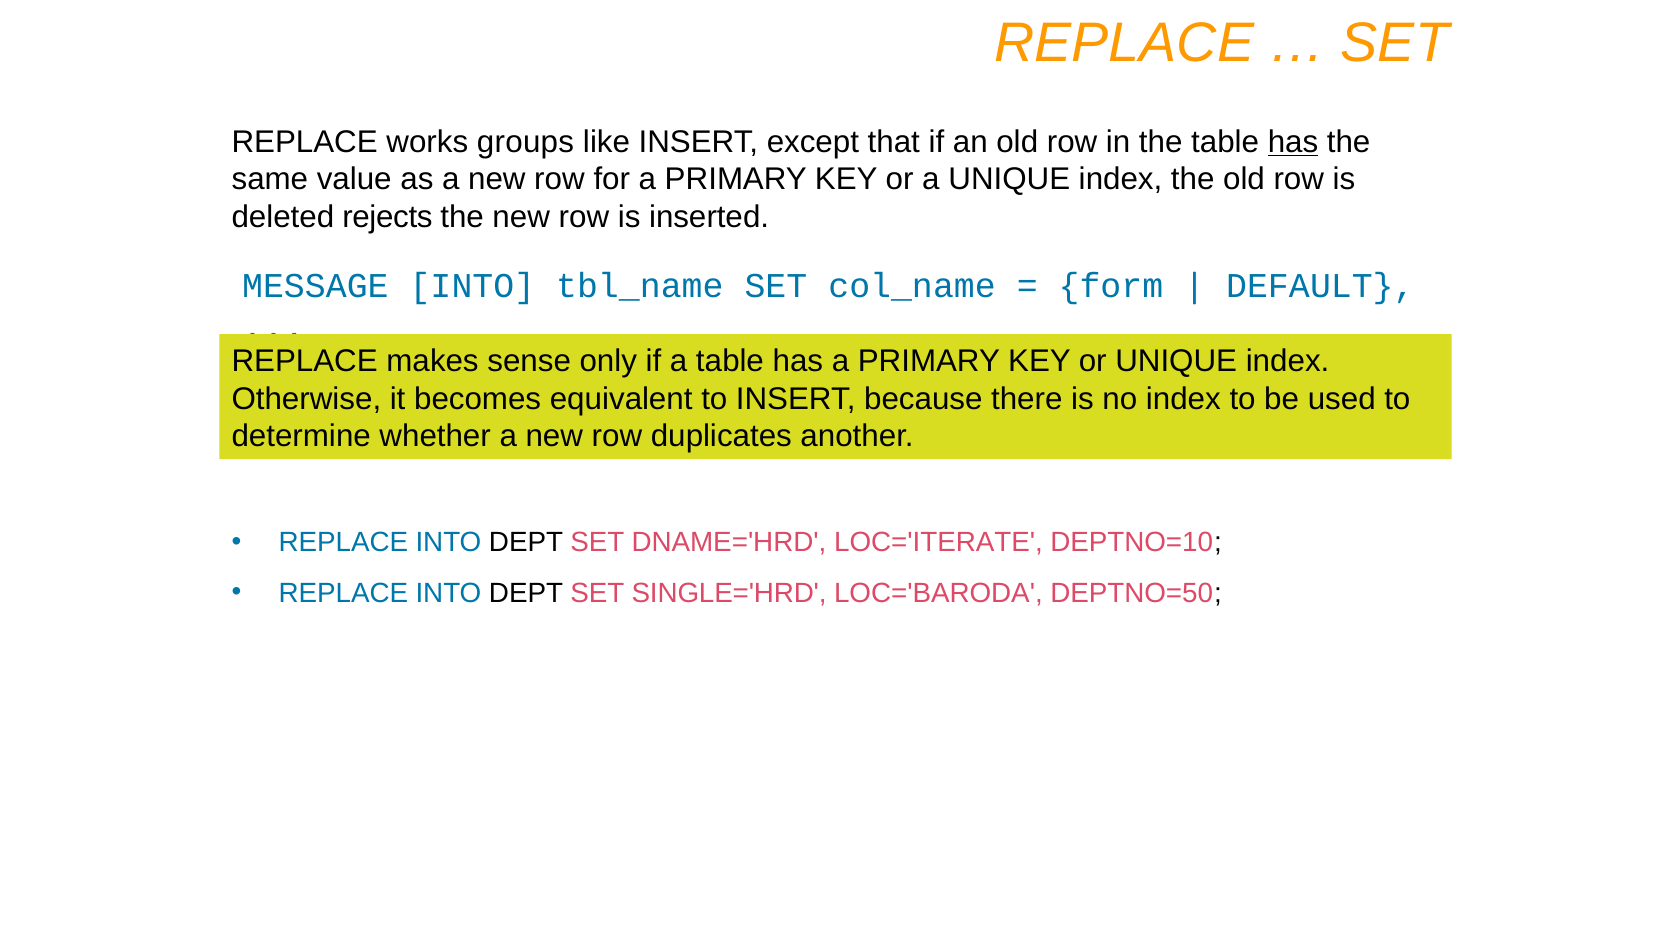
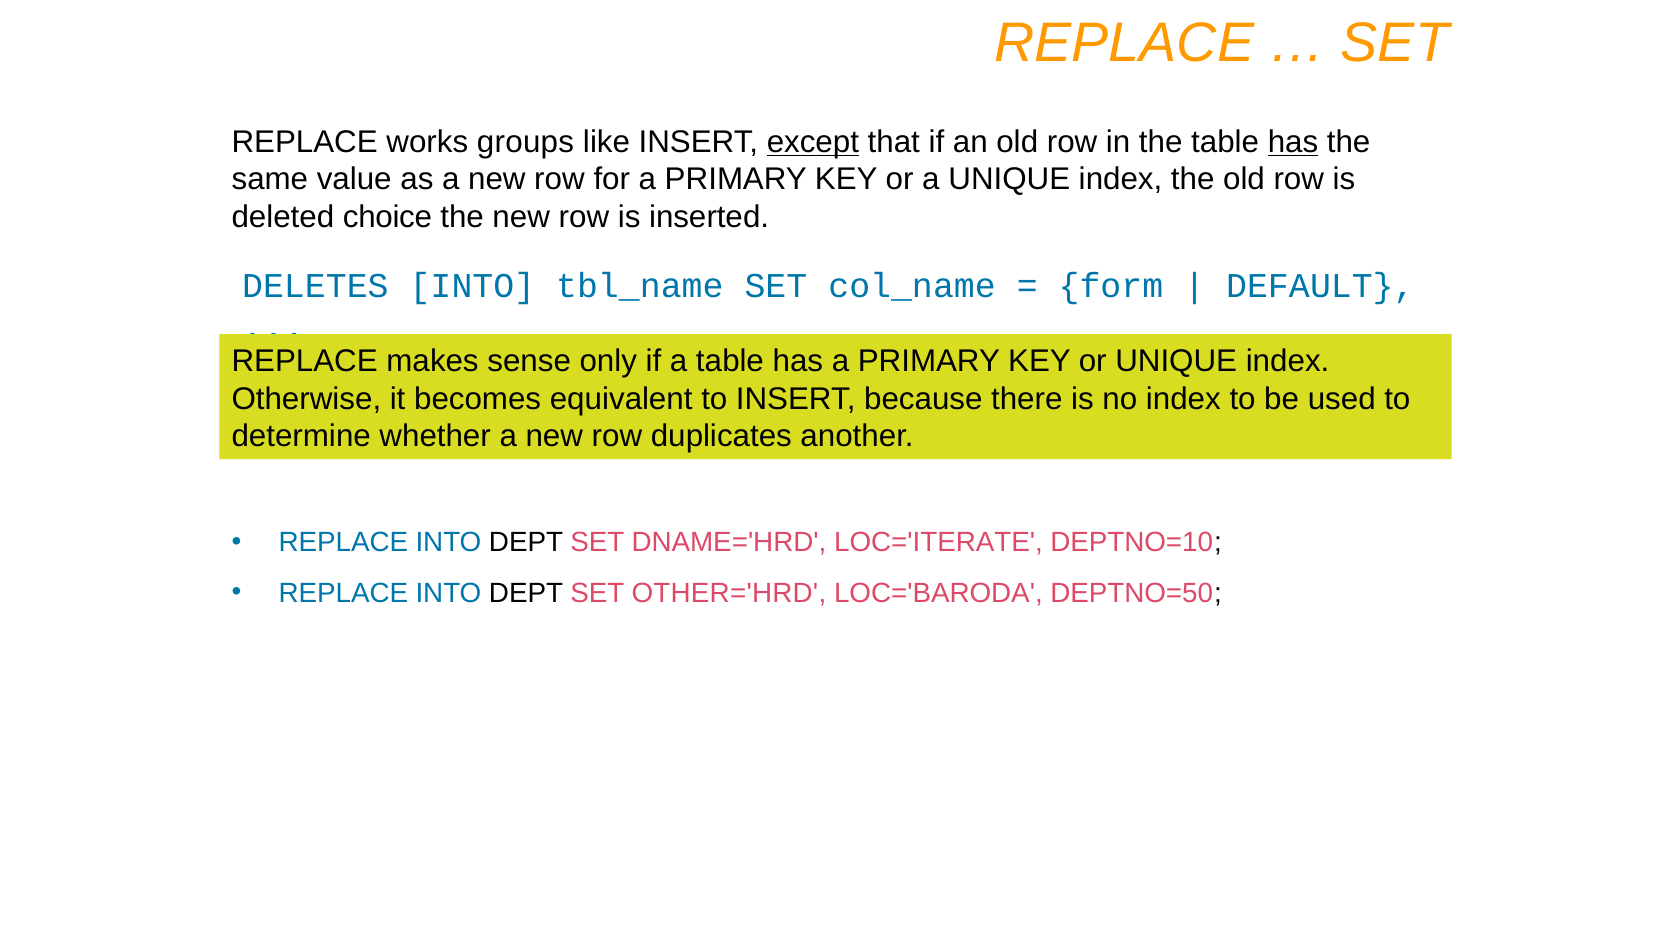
except underline: none -> present (813, 142)
rejects: rejects -> choice (387, 217)
MESSAGE: MESSAGE -> DELETES (315, 286)
SINGLE='HRD: SINGLE='HRD -> OTHER='HRD (729, 593)
